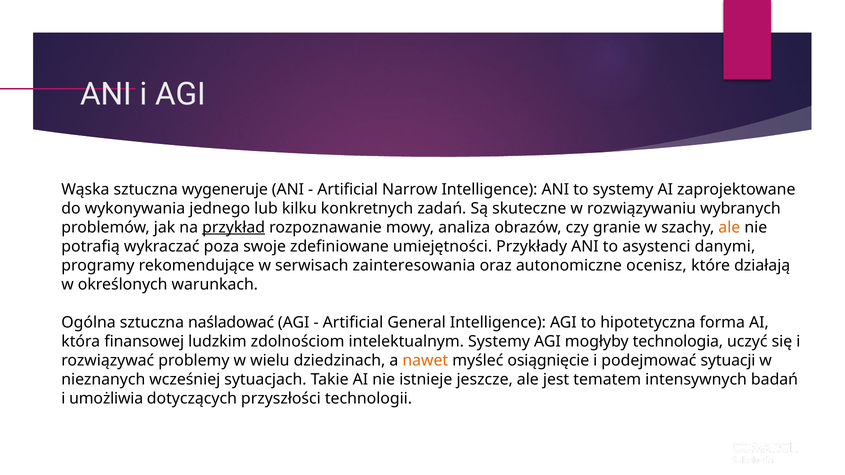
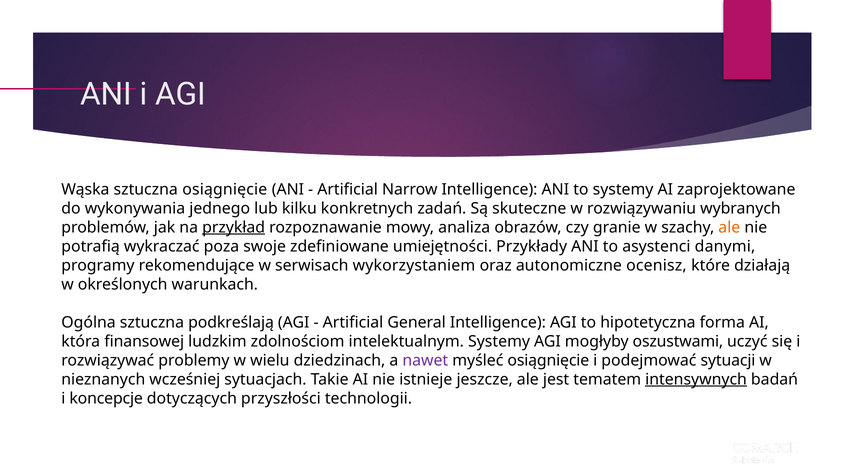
sztuczna wygeneruje: wygeneruje -> osiągnięcie (225, 189)
zainteresowania: zainteresowania -> wykorzystaniem (414, 266)
naśladować: naśladować -> podkreślają (231, 323)
technologia: technologia -> oszustwami (678, 342)
nawet colour: orange -> purple (425, 361)
intensywnych underline: none -> present (696, 380)
umożliwia: umożliwia -> koncepcje (106, 399)
